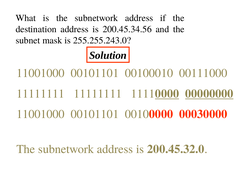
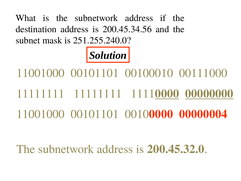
255.255.243.0: 255.255.243.0 -> 251.255.240.0 (102, 40)
00030000: 00030000 -> 00000004 (203, 114)
